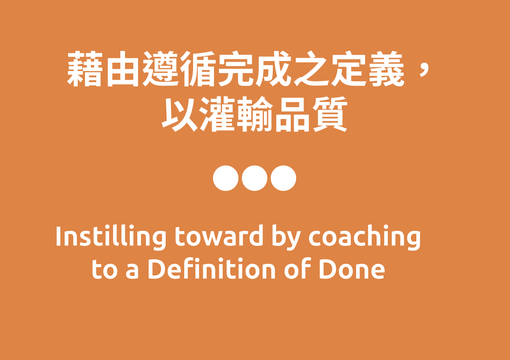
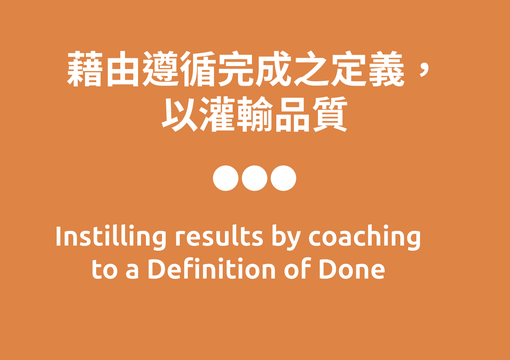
toward: toward -> results (219, 236)
